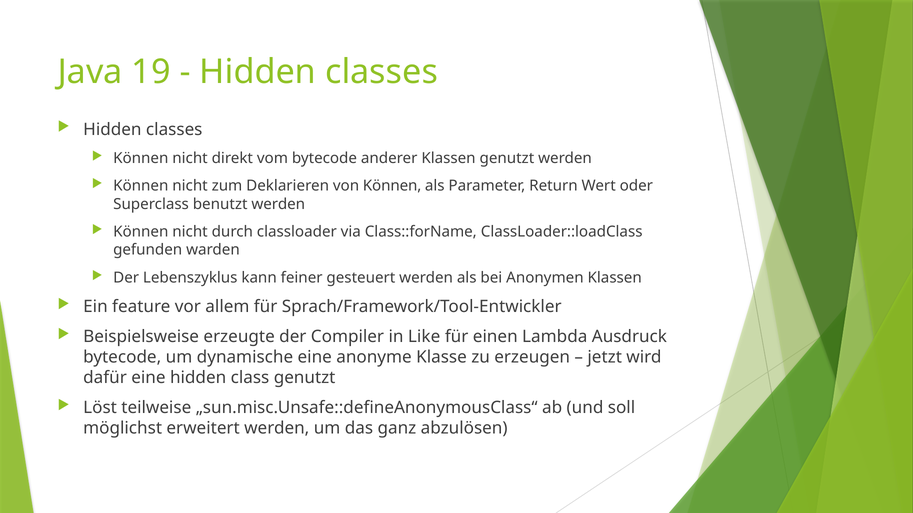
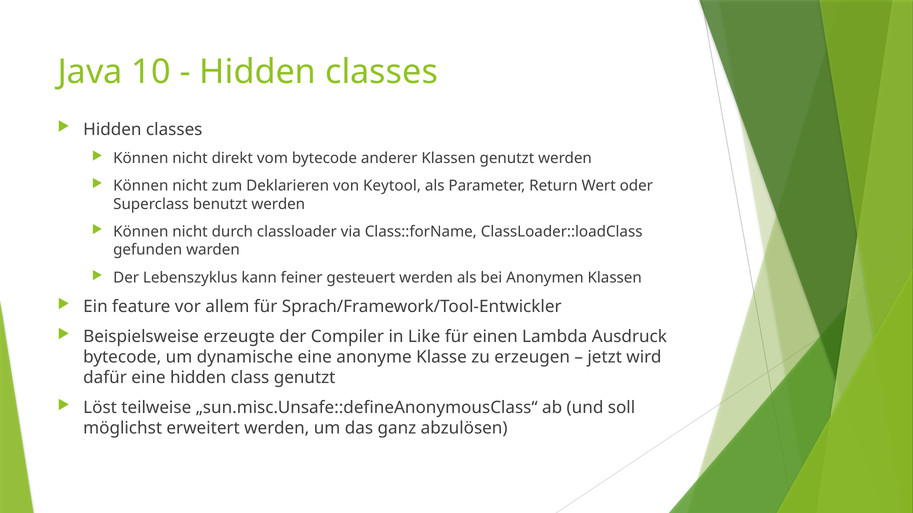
19: 19 -> 10 (151, 72)
von Können: Können -> Keytool (392, 186)
